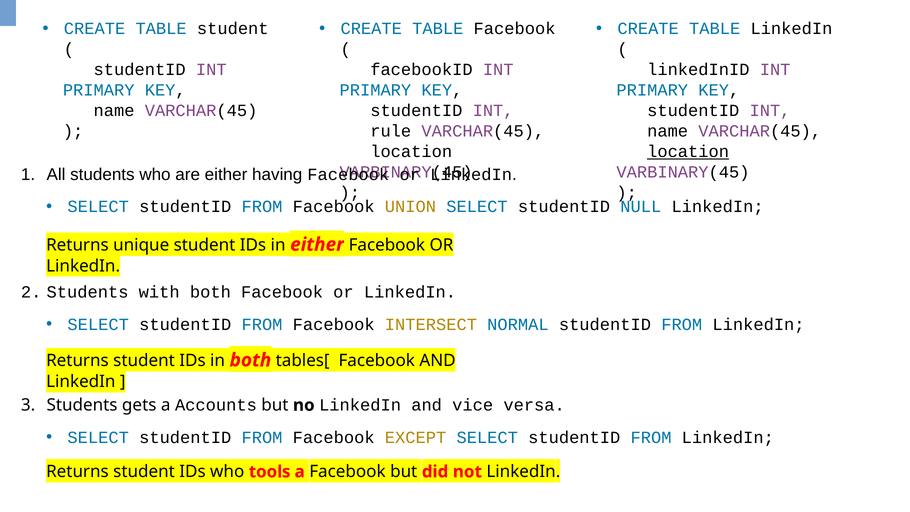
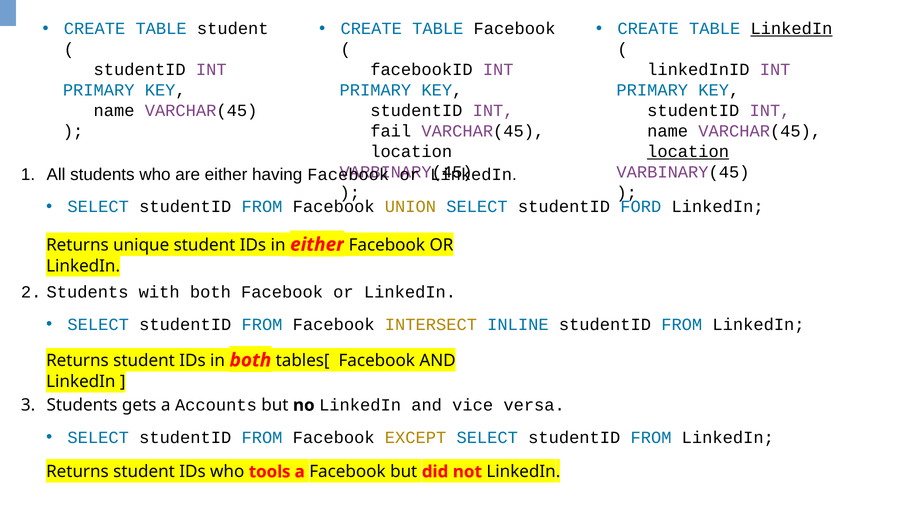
LinkedIn underline: none -> present (791, 29)
rule: rule -> fail (391, 131)
NULL: NULL -> FORD (641, 207)
NORMAL: NORMAL -> INLINE (518, 324)
